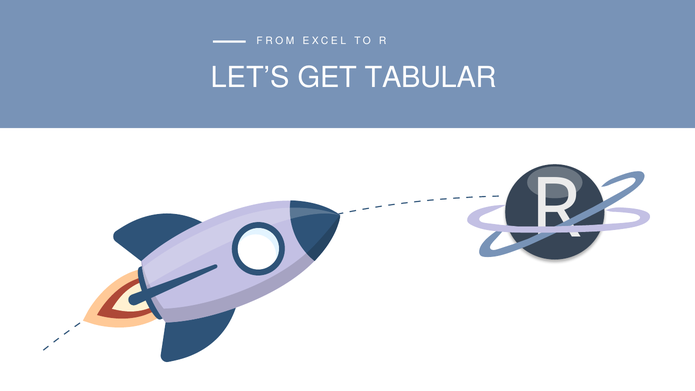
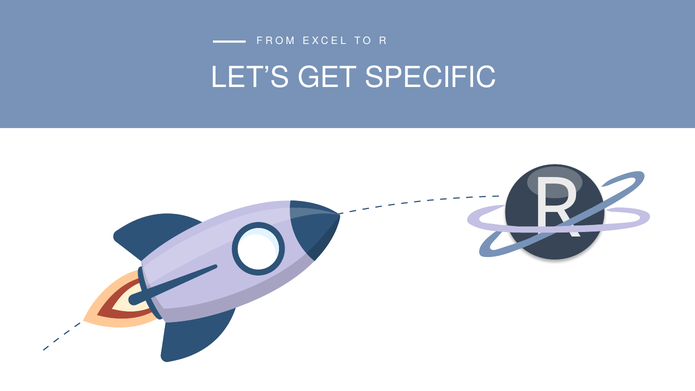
TABULAR: TABULAR -> SPECIFIC (431, 78)
